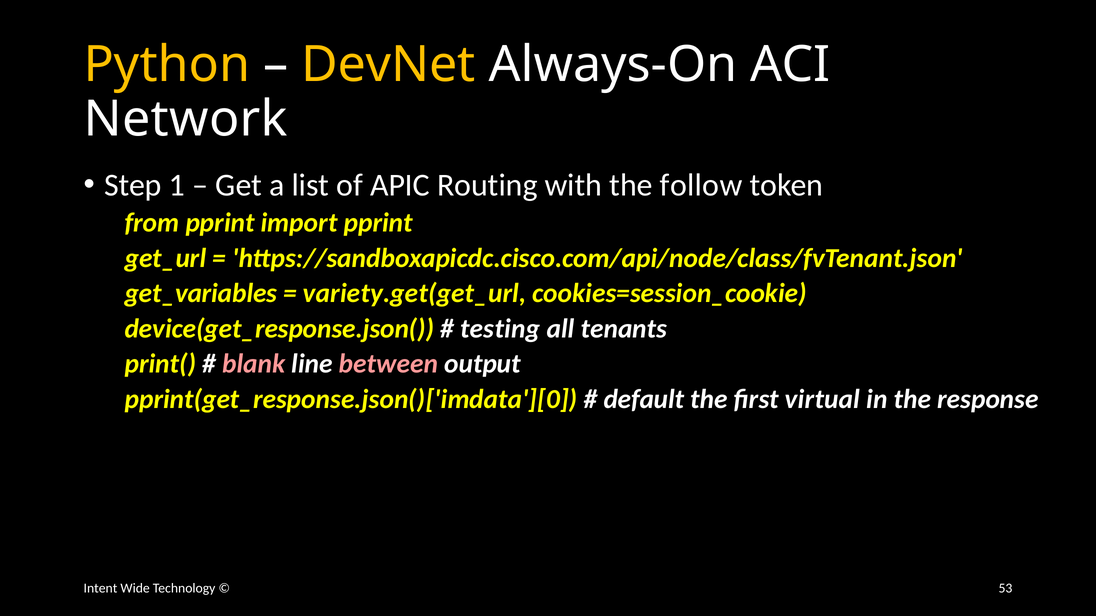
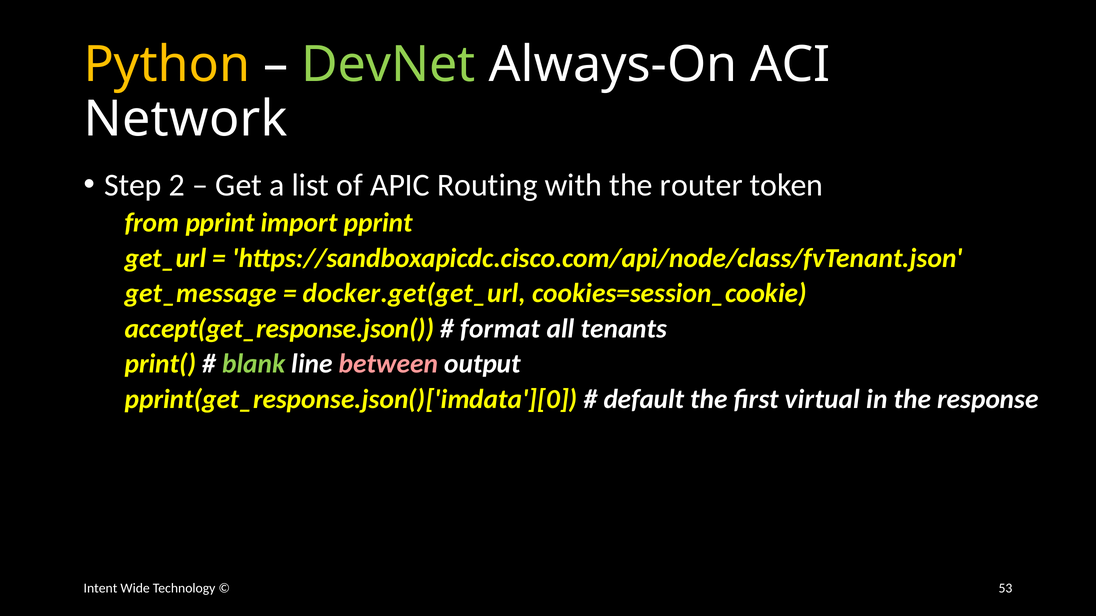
DevNet colour: yellow -> light green (388, 65)
1: 1 -> 2 (177, 185)
follow: follow -> router (701, 185)
get_variables: get_variables -> get_message (201, 294)
variety.get(get_url: variety.get(get_url -> docker.get(get_url (414, 294)
device(get_response.json(: device(get_response.json( -> accept(get_response.json( (279, 329)
testing: testing -> format (500, 329)
blank colour: pink -> light green (254, 364)
